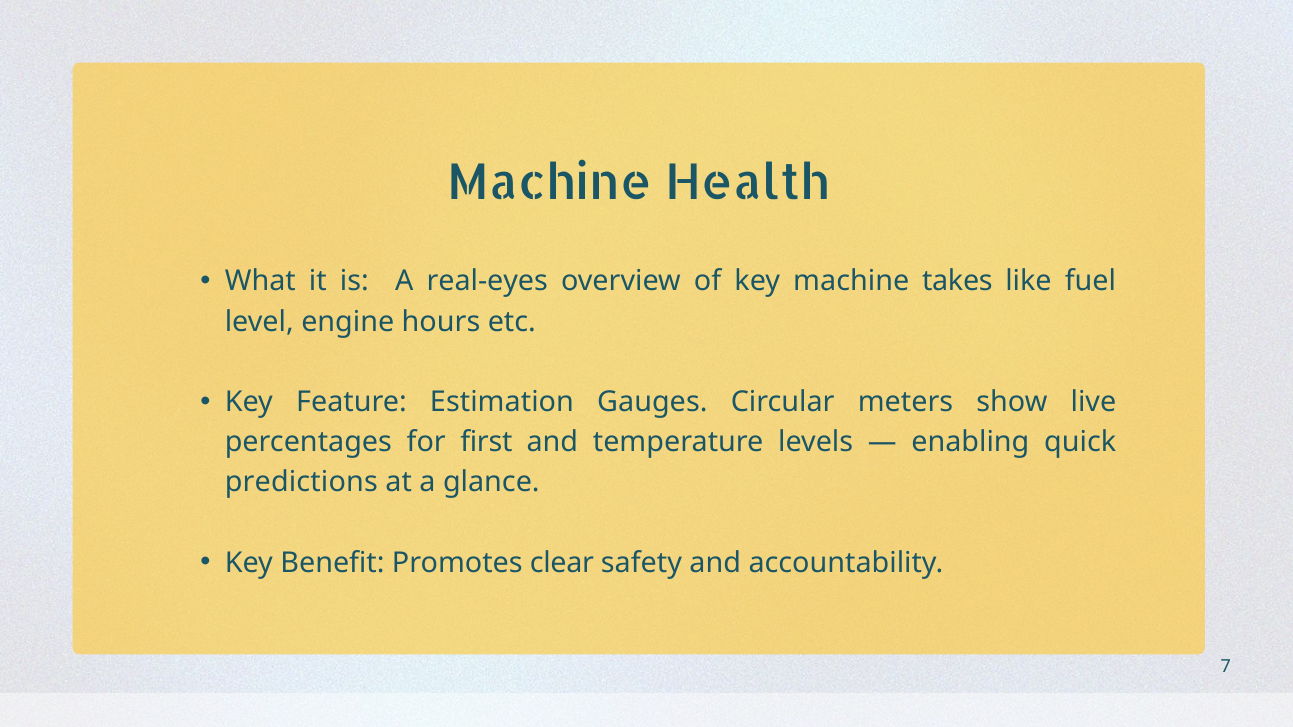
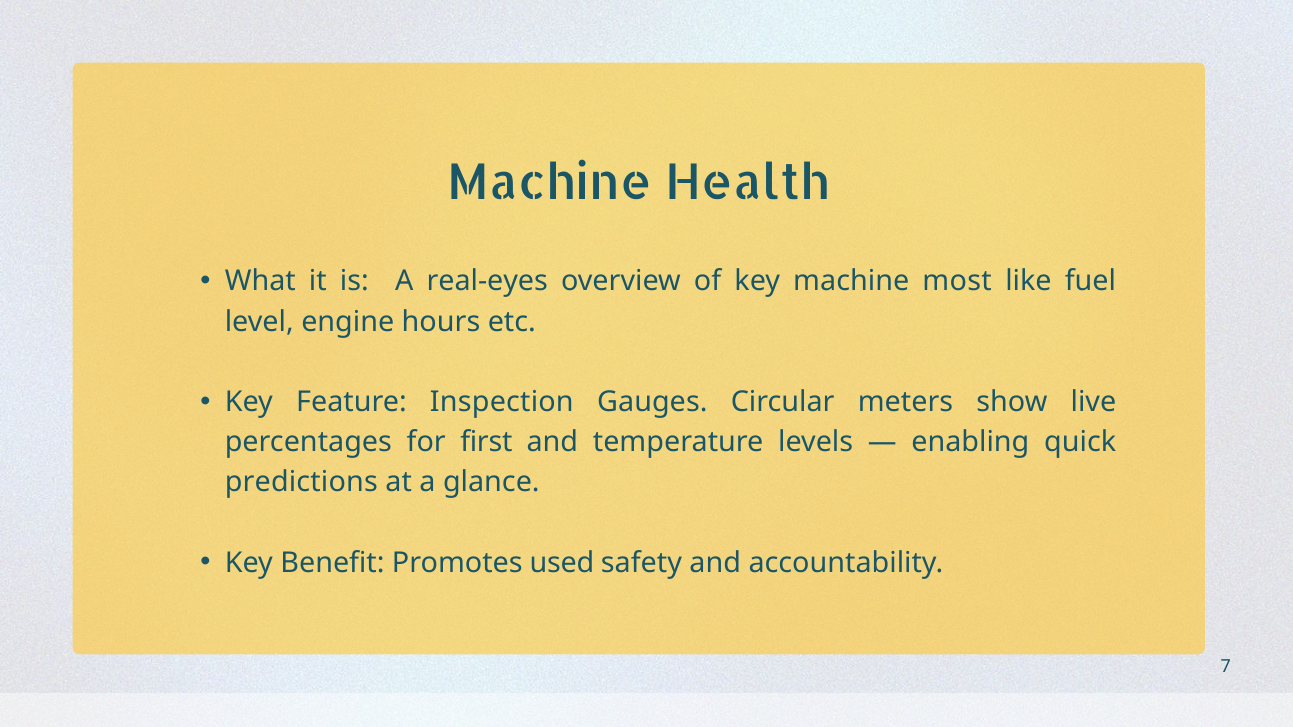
takes: takes -> most (957, 282)
Estimation: Estimation -> Inspection (502, 402)
clear: clear -> used (562, 563)
